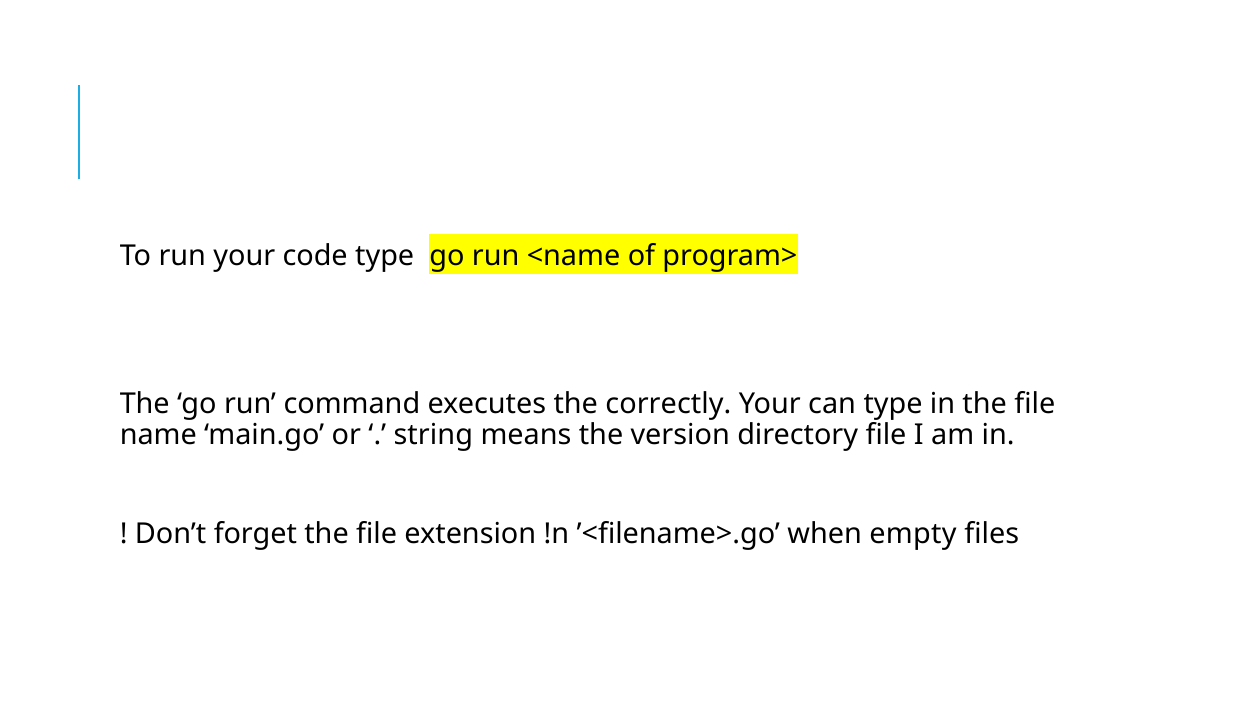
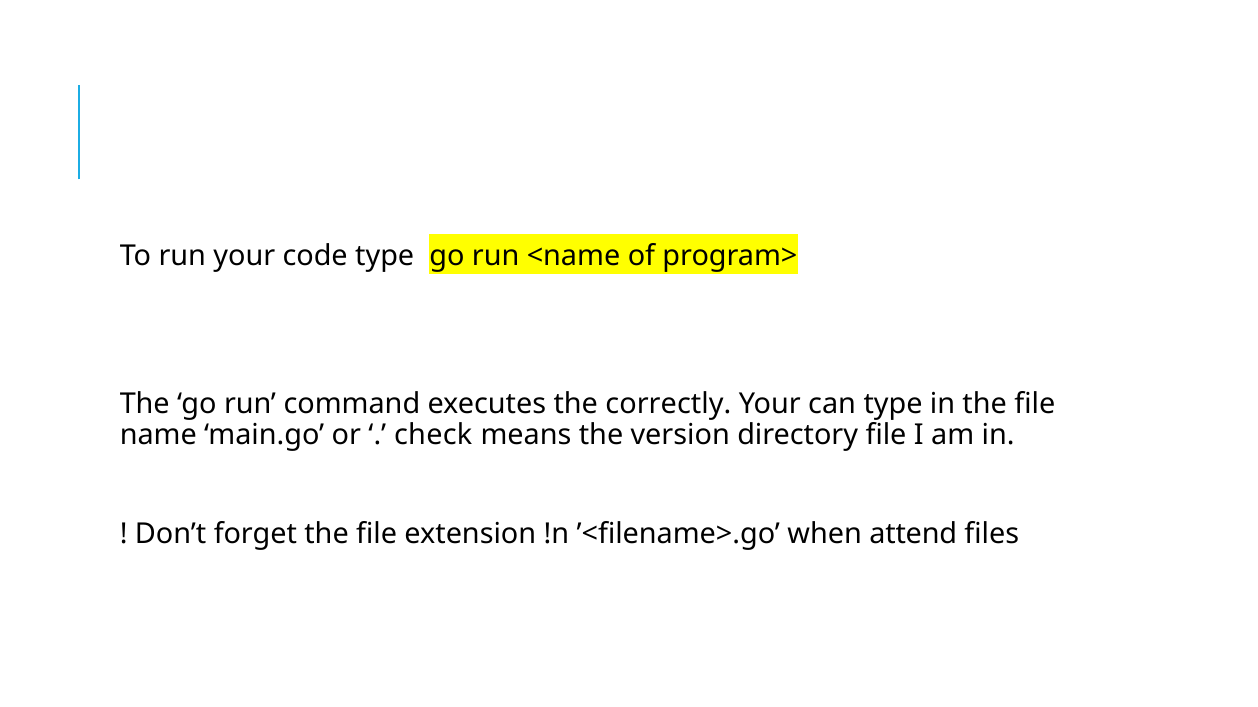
string: string -> check (433, 435)
empty: empty -> attend (913, 534)
